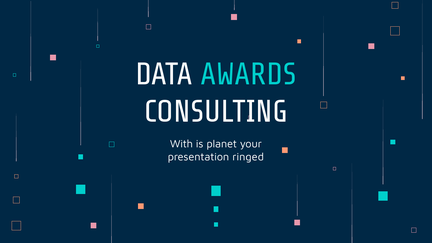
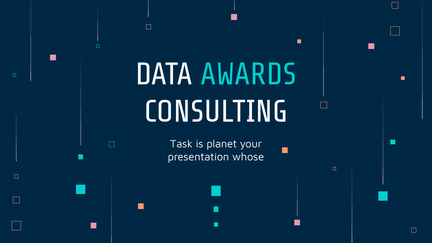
With: With -> Task (181, 144)
ringed: ringed -> whose (248, 157)
